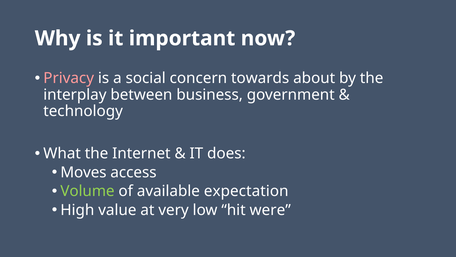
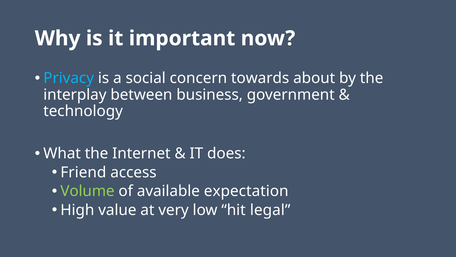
Privacy colour: pink -> light blue (69, 78)
Moves: Moves -> Friend (83, 172)
were: were -> legal (270, 210)
